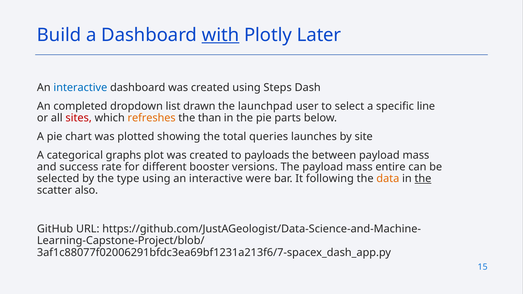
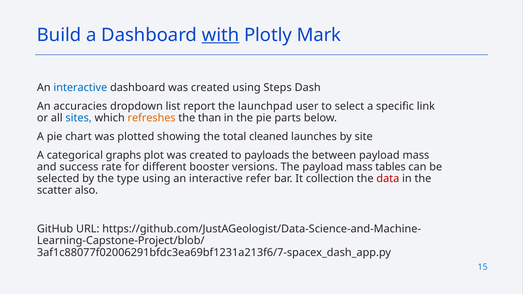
Later: Later -> Mark (319, 35)
completed: completed -> accuracies (80, 106)
drawn: drawn -> report (199, 106)
line: line -> link (426, 106)
sites colour: red -> blue (79, 118)
queries: queries -> cleaned (269, 137)
entire: entire -> tables (391, 167)
were: were -> refer (258, 179)
following: following -> collection (330, 179)
data colour: orange -> red (388, 179)
the underline: present -> none (423, 179)
